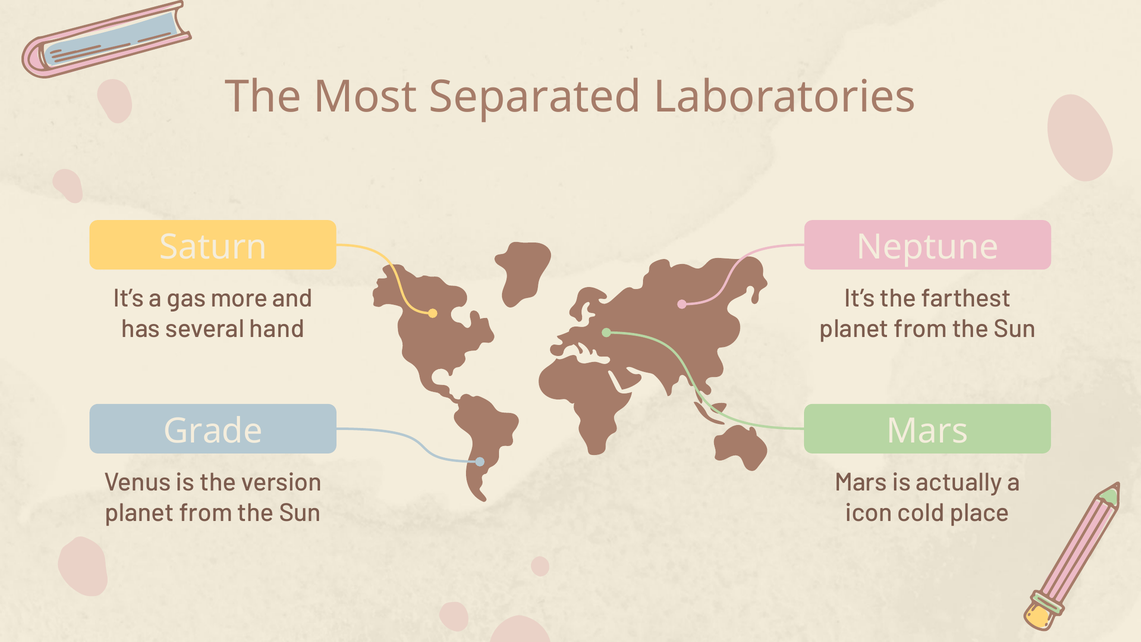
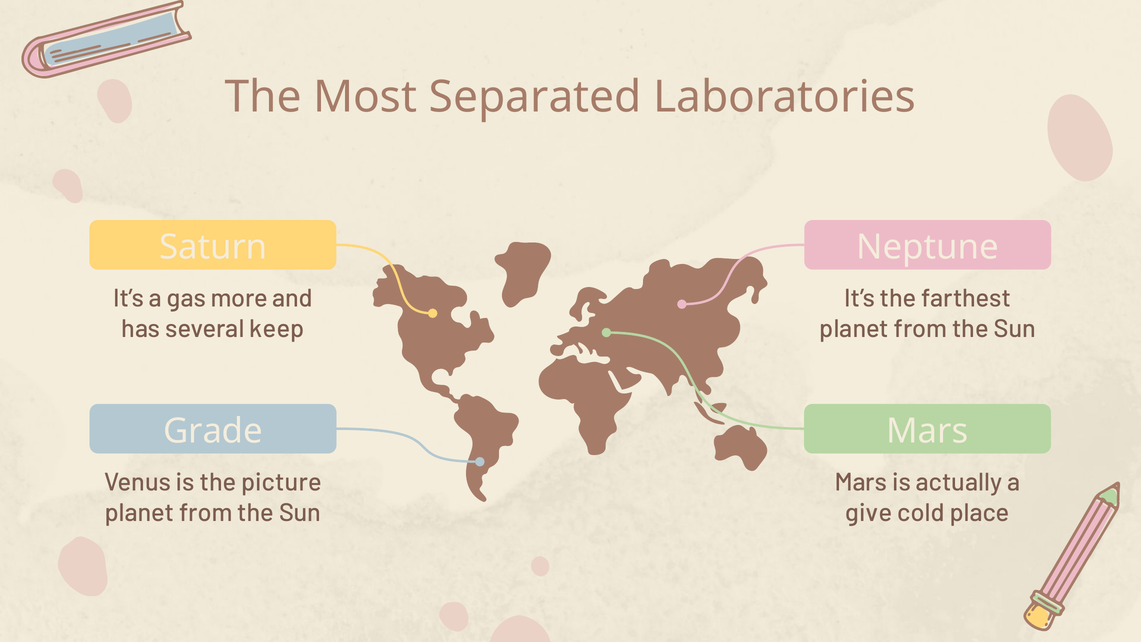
hand: hand -> keep (277, 329)
version: version -> picture (281, 482)
icon: icon -> give (869, 513)
